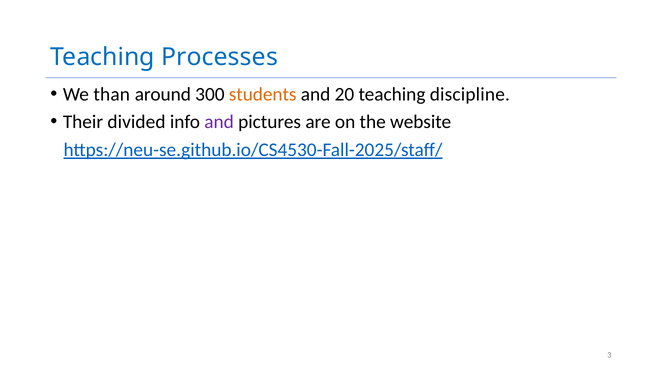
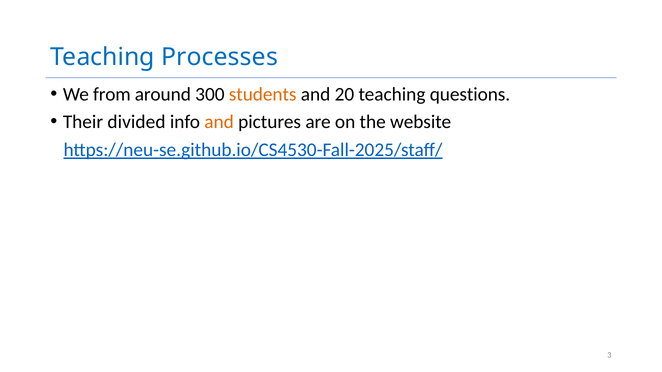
than: than -> from (112, 94)
discipline: discipline -> questions (470, 94)
and colour: purple -> orange (219, 122)
